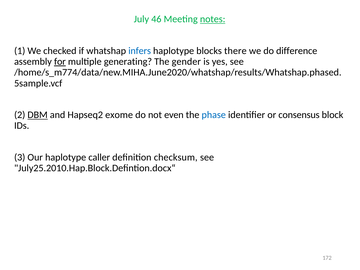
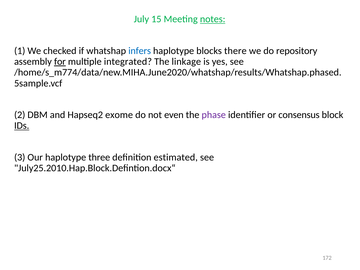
46: 46 -> 15 (156, 19)
difference: difference -> repository (297, 51)
generating: generating -> integrated (128, 62)
gender: gender -> linkage (186, 62)
DBM underline: present -> none (38, 115)
phase colour: blue -> purple (214, 115)
IDs underline: none -> present (22, 126)
caller: caller -> three (99, 157)
checksum: checksum -> estimated (176, 157)
